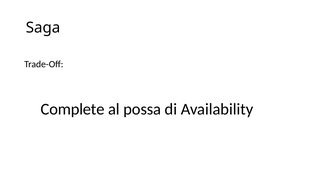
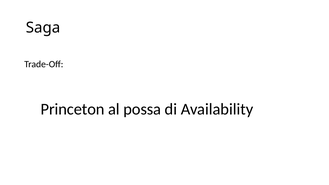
Complete: Complete -> Princeton (73, 109)
